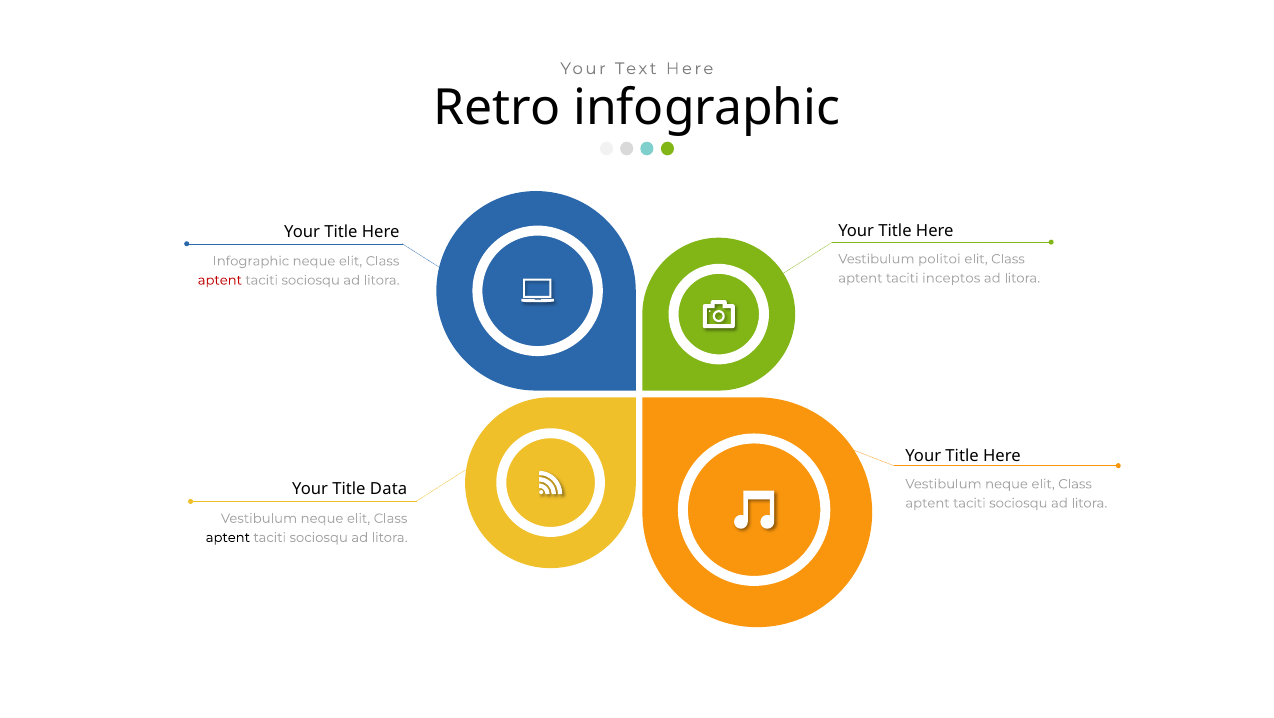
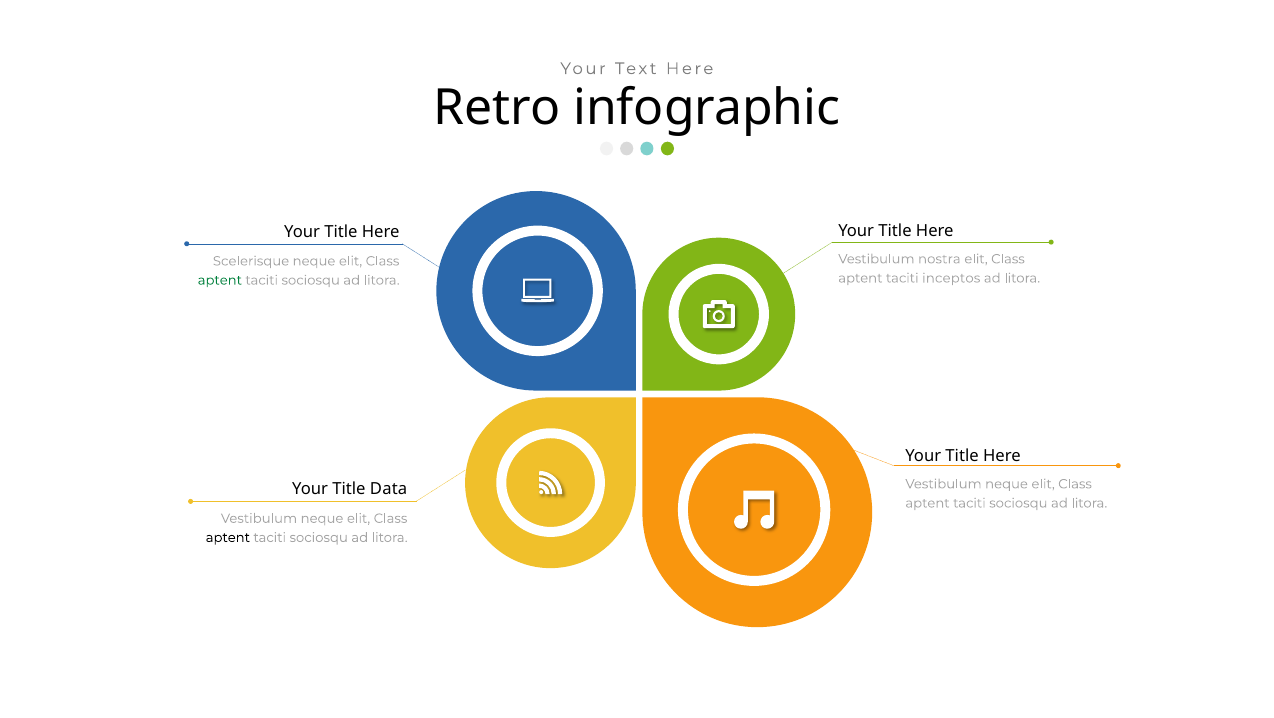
politoi: politoi -> nostra (939, 259)
Infographic: Infographic -> Scelerisque (251, 261)
aptent colour: red -> green (220, 280)
